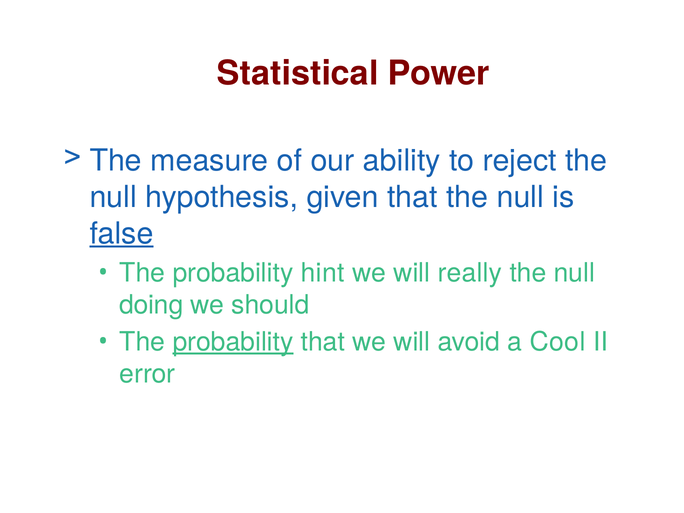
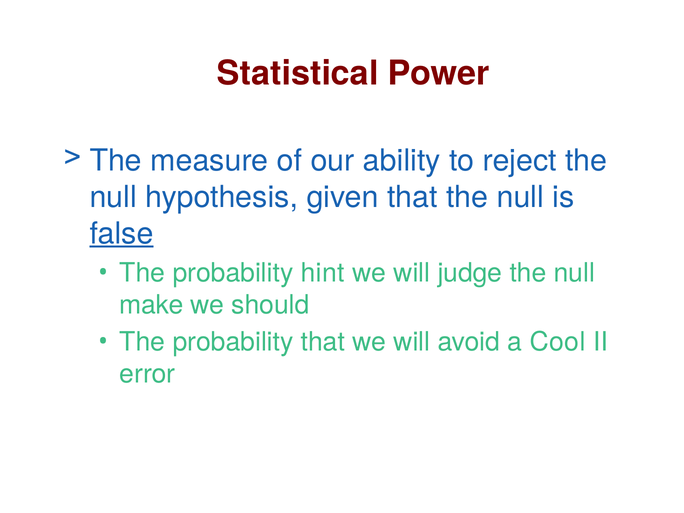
really: really -> judge (470, 273)
doing: doing -> make (151, 305)
probability underline: present -> none (233, 342)
